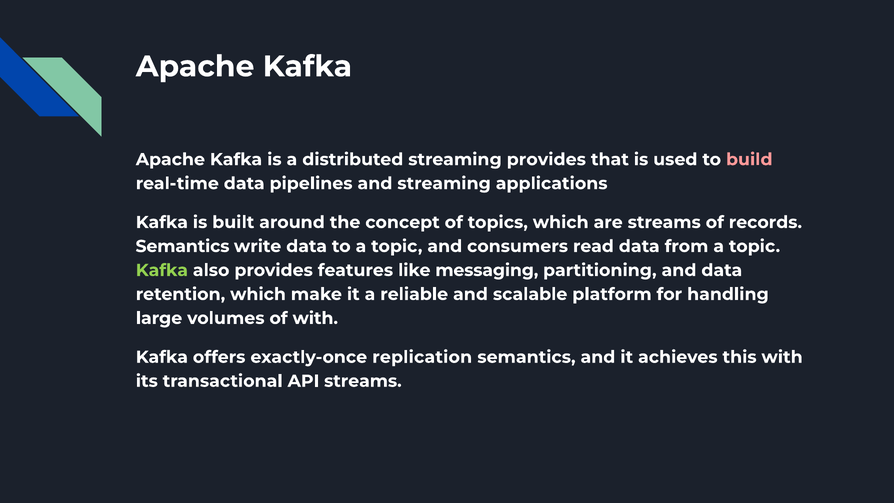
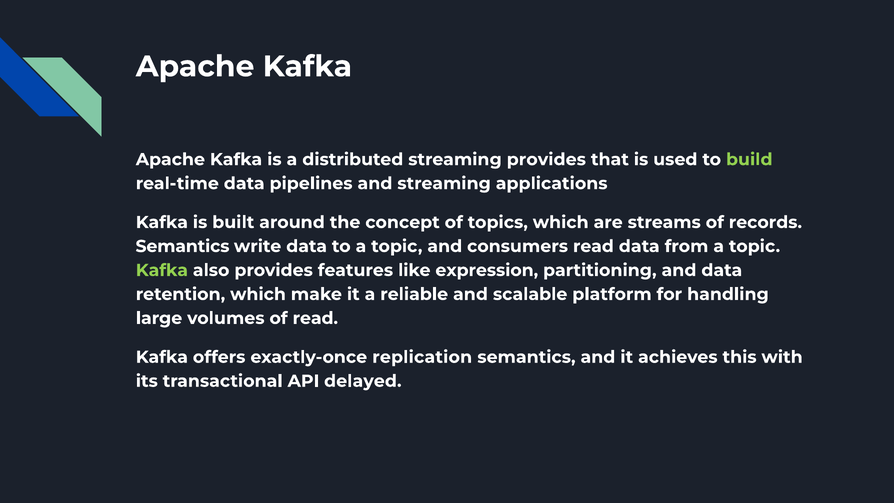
build colour: pink -> light green (749, 159)
messaging: messaging -> expression (487, 270)
of with: with -> read (315, 318)
API streams: streams -> delayed (363, 381)
